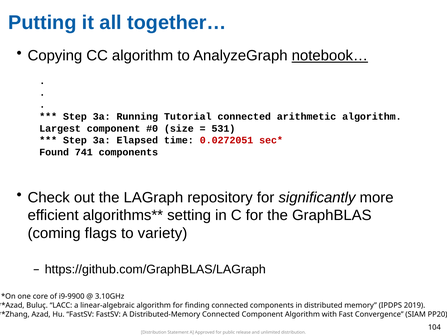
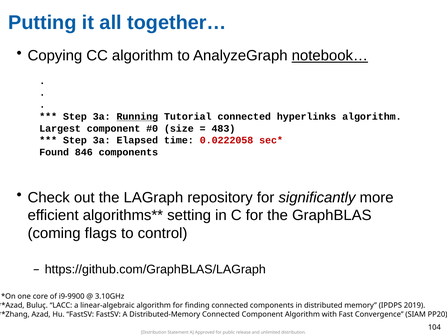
Running underline: none -> present (137, 117)
arithmetic: arithmetic -> hyperlinks (307, 117)
531: 531 -> 483 (223, 129)
0.0272051: 0.0272051 -> 0.0222058 (227, 140)
741: 741 -> 846 (84, 152)
variety: variety -> control (163, 233)
